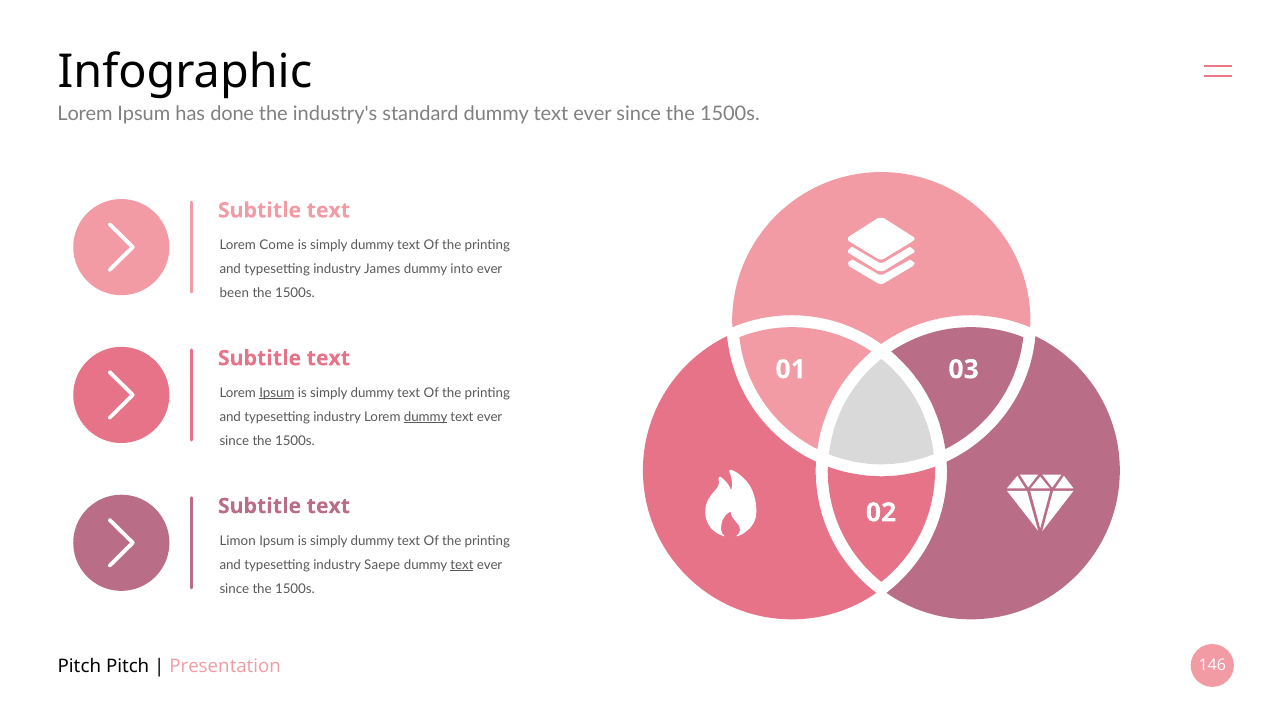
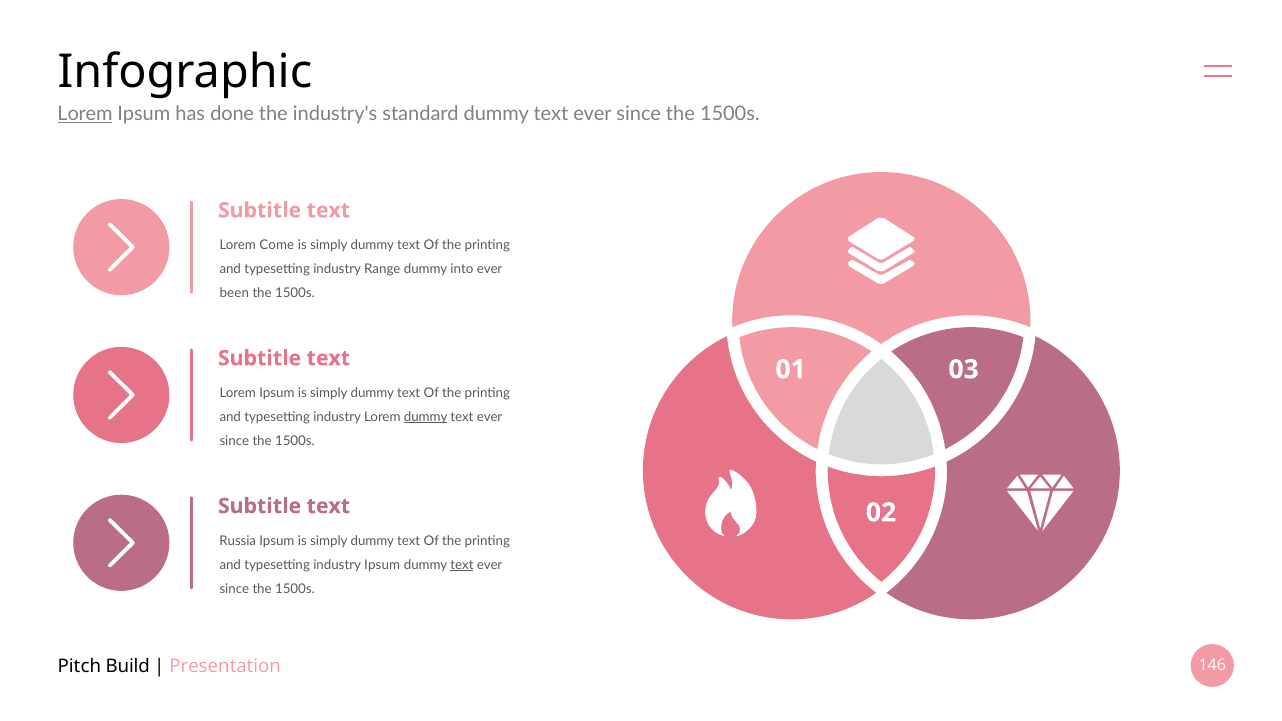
Lorem underline: none -> present (85, 114)
James: James -> Range (382, 269)
Ipsum underline: present -> none (277, 393)
Limon: Limon -> Russia (238, 541)
industry Saepe: Saepe -> Ipsum (382, 565)
Pitch Pitch: Pitch -> Build (128, 667)
